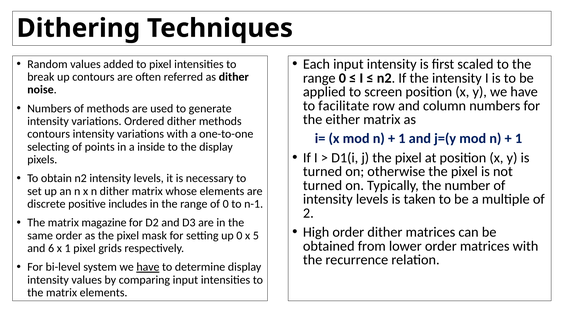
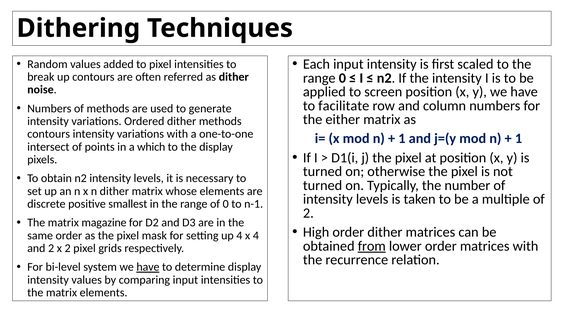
selecting: selecting -> intersect (48, 147)
inside: inside -> which (151, 147)
includes: includes -> smallest (128, 204)
up 0: 0 -> 4 (239, 236)
x 5: 5 -> 4 (256, 236)
from underline: none -> present (372, 246)
and 6: 6 -> 2 (51, 248)
x 1: 1 -> 2 (68, 248)
